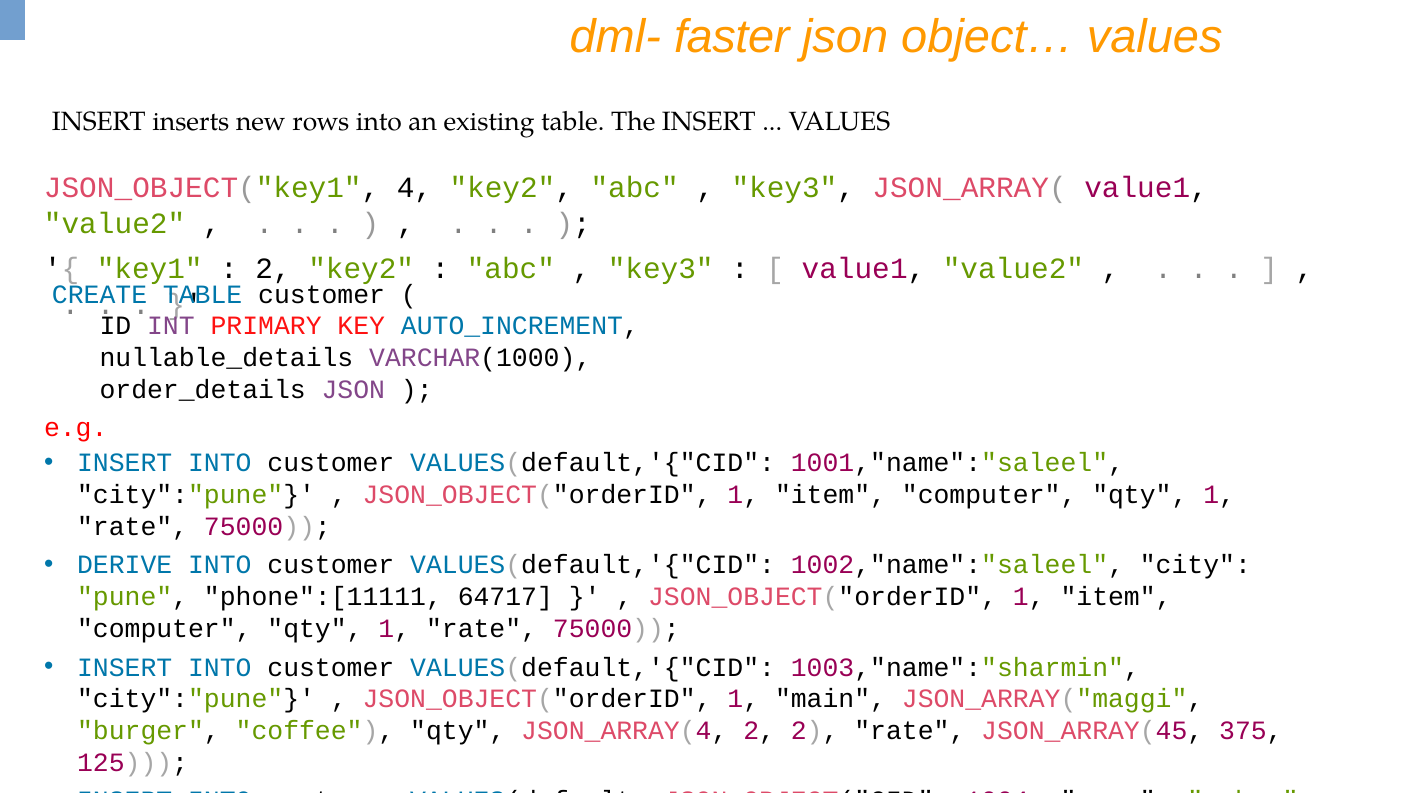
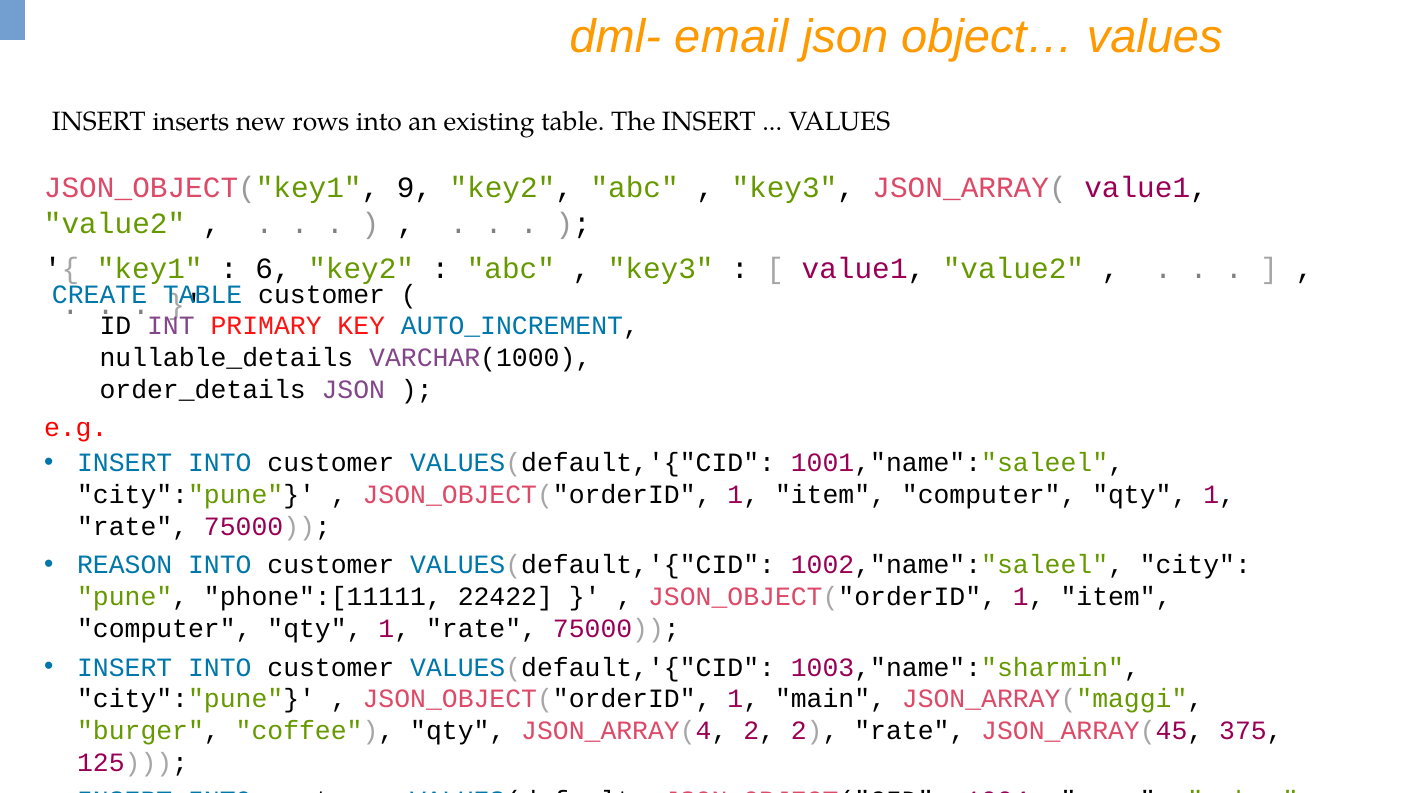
faster: faster -> email (731, 37)
4: 4 -> 9 (414, 188)
2: 2 -> 6 (273, 269)
DERIVE: DERIVE -> REASON (125, 565)
64717: 64717 -> 22422 (505, 597)
